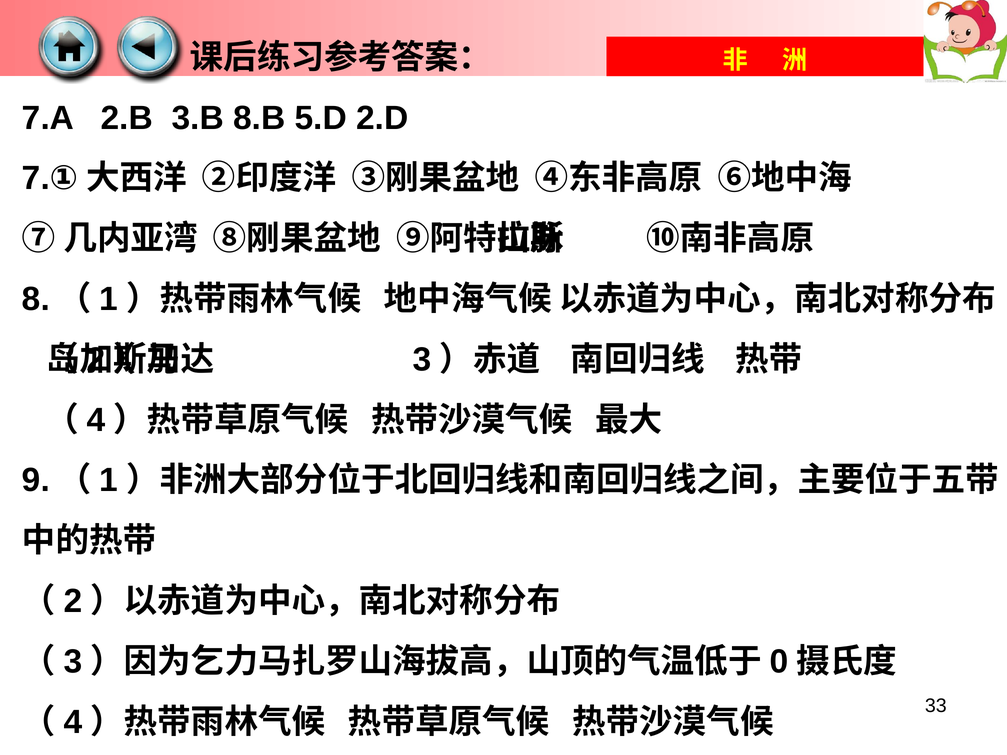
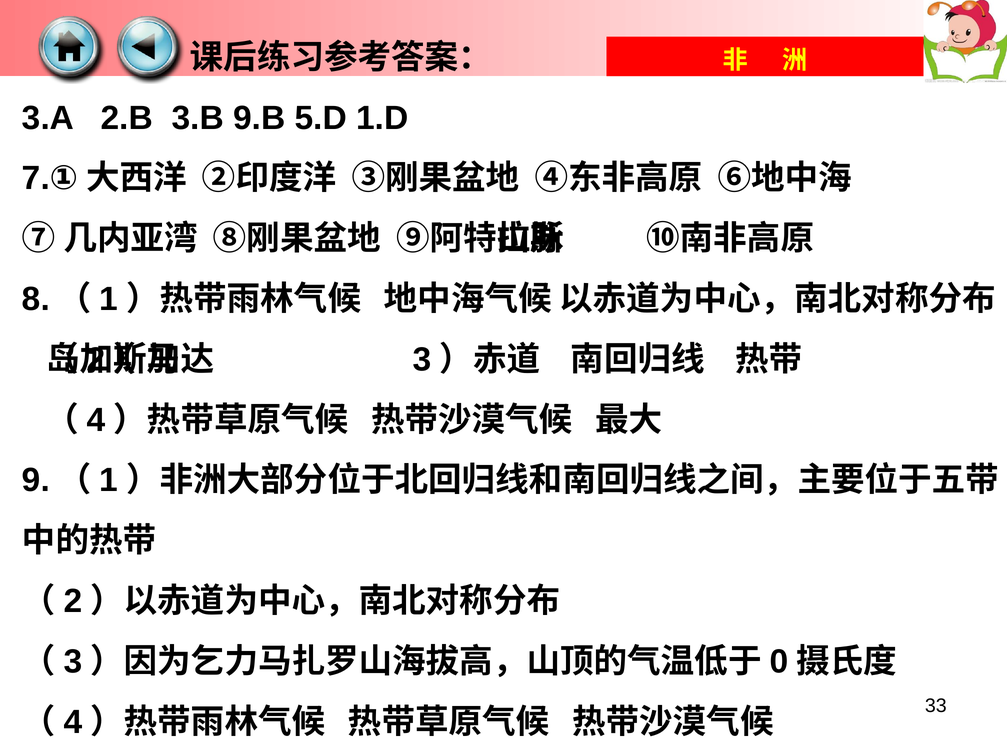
7.A: 7.A -> 3.A (48, 118)
8.B: 8.B -> 9.B (259, 118)
2.D: 2.D -> 1.D (382, 118)
